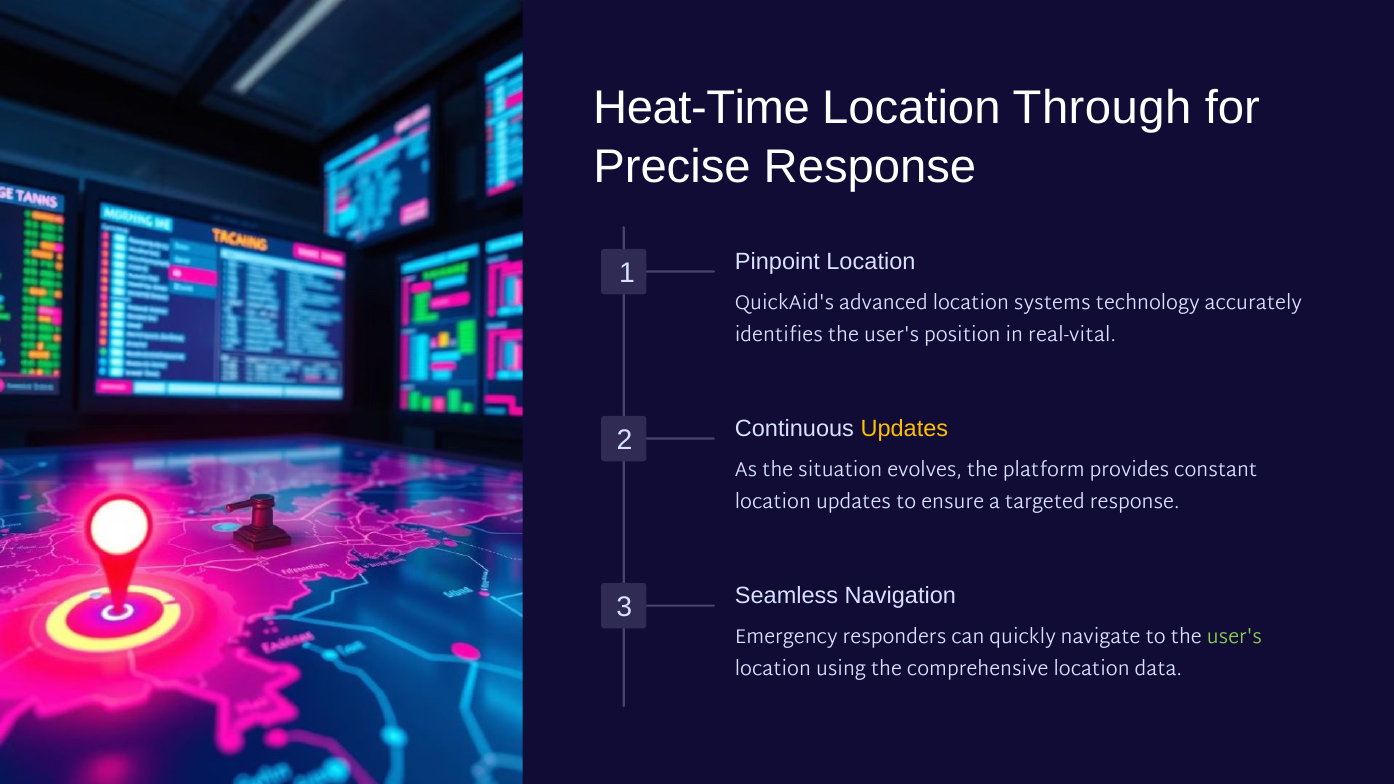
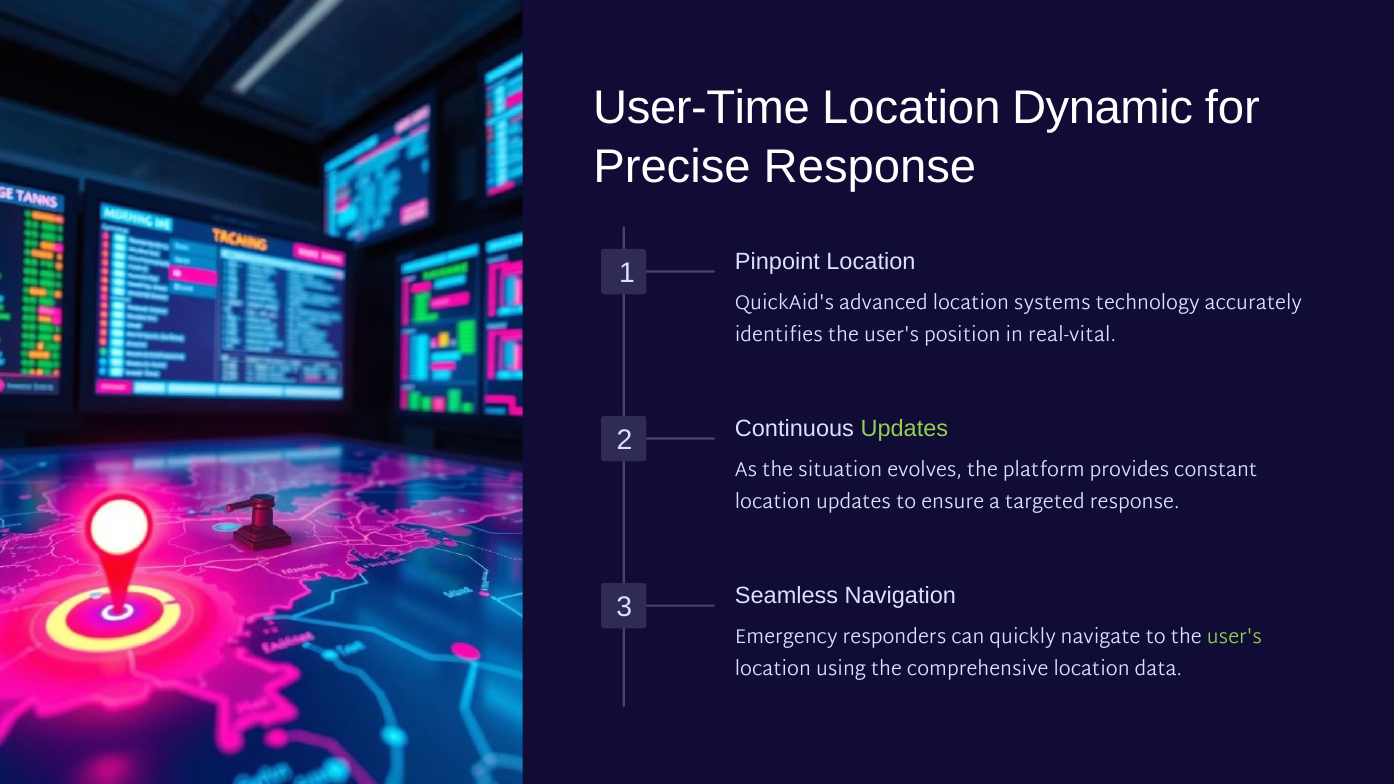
Heat-Time: Heat-Time -> User-Time (702, 108)
Through: Through -> Dynamic (1103, 108)
Updates colour: yellow -> light green (904, 429)
